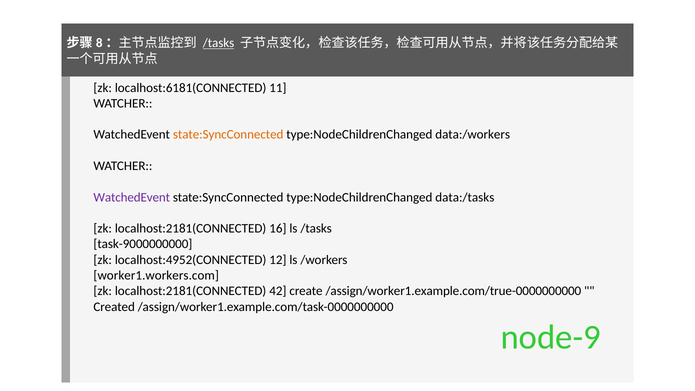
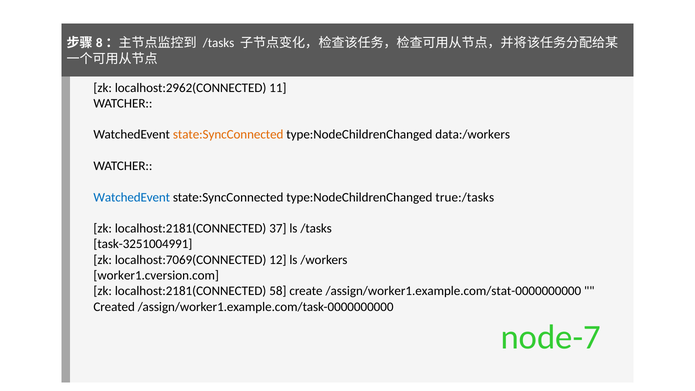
/tasks underline: present -> none (219, 43)
localhost:6181(CONNECTED: localhost:6181(CONNECTED -> localhost:2962(CONNECTED (191, 88)
WatchedEvent colour: purple -> blue (132, 197)
data:/tasks: data:/tasks -> true:/tasks (465, 197)
16: 16 -> 37 (278, 228)
task-9000000000: task-9000000000 -> task-3251004991 (143, 244)
localhost:4952(CONNECTED: localhost:4952(CONNECTED -> localhost:7069(CONNECTED (191, 260)
worker1.workers.com: worker1.workers.com -> worker1.cversion.com (156, 275)
42: 42 -> 58 (278, 291)
/assign/worker1.example.com/true-0000000000: /assign/worker1.example.com/true-0000000000 -> /assign/worker1.example.com/stat-0000000000 (453, 291)
node-9: node-9 -> node-7 (551, 337)
